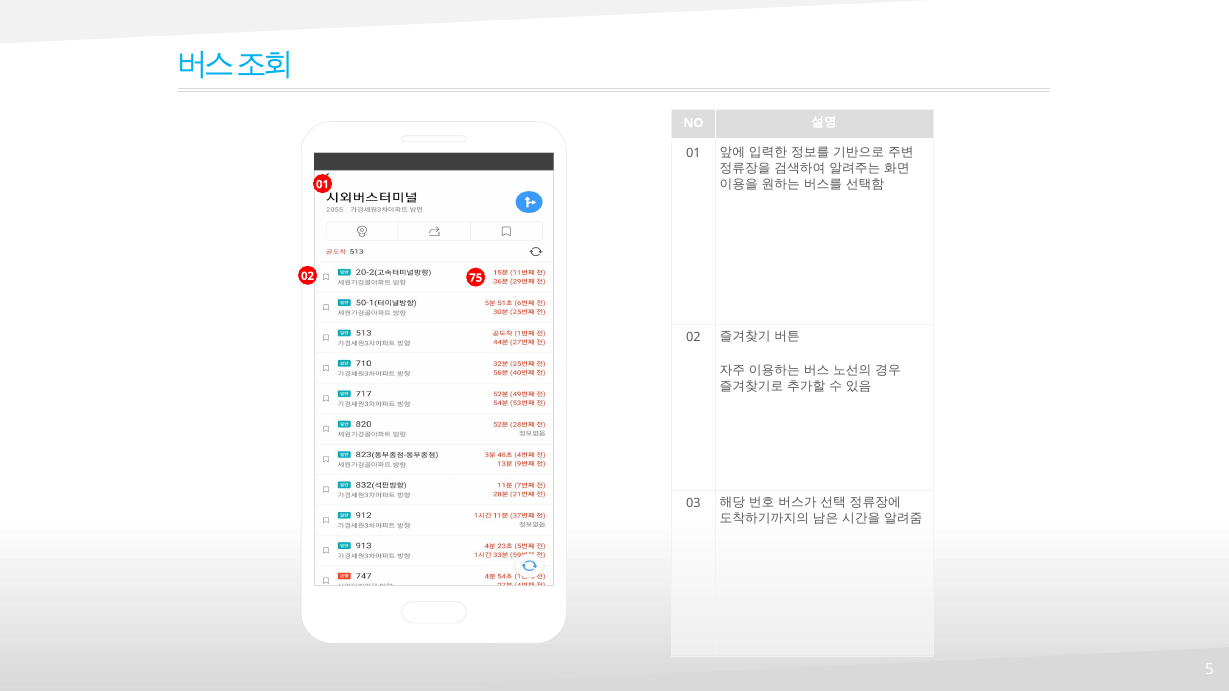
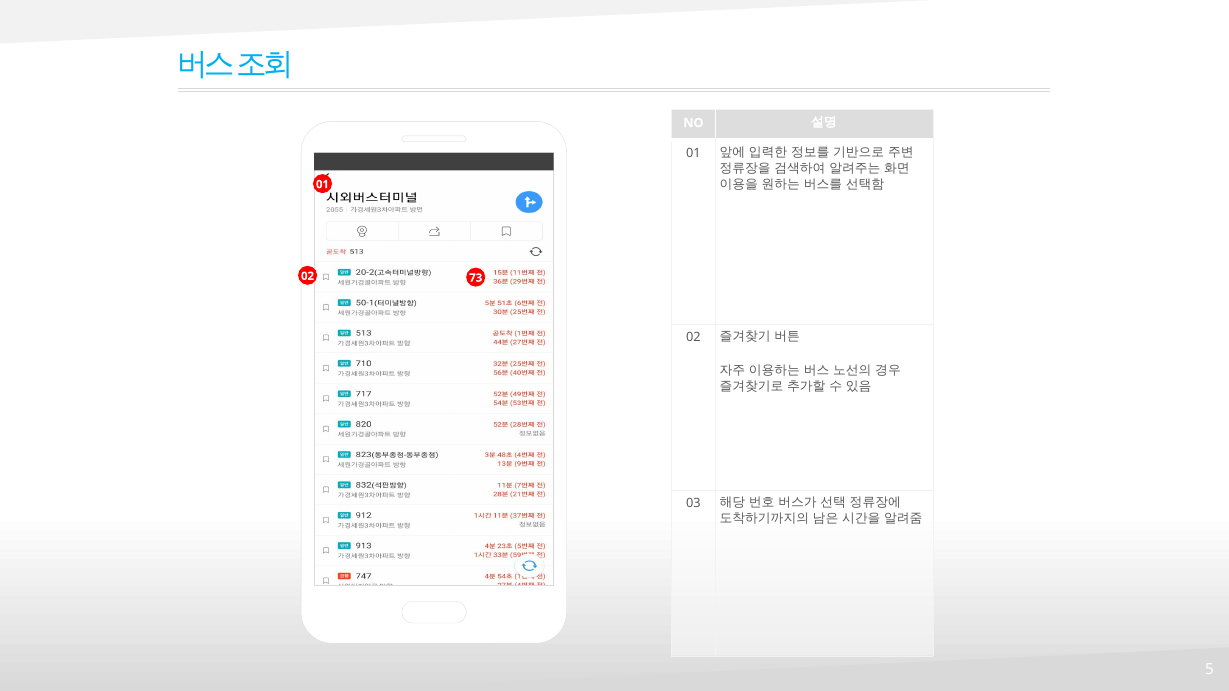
75: 75 -> 73 (476, 278)
